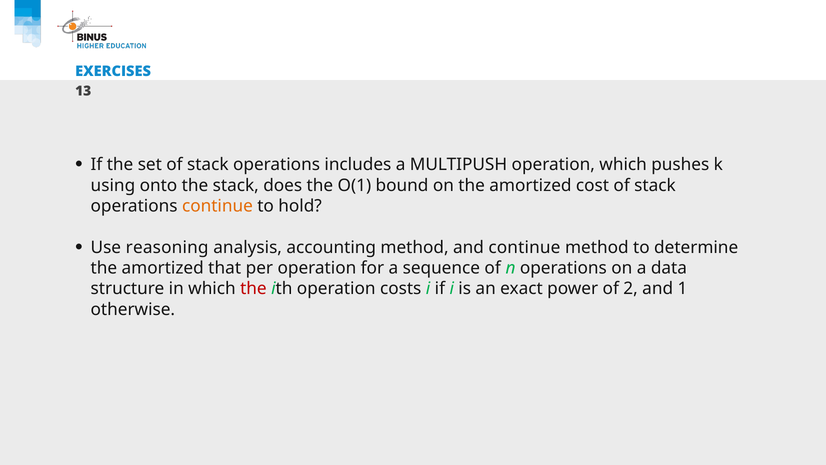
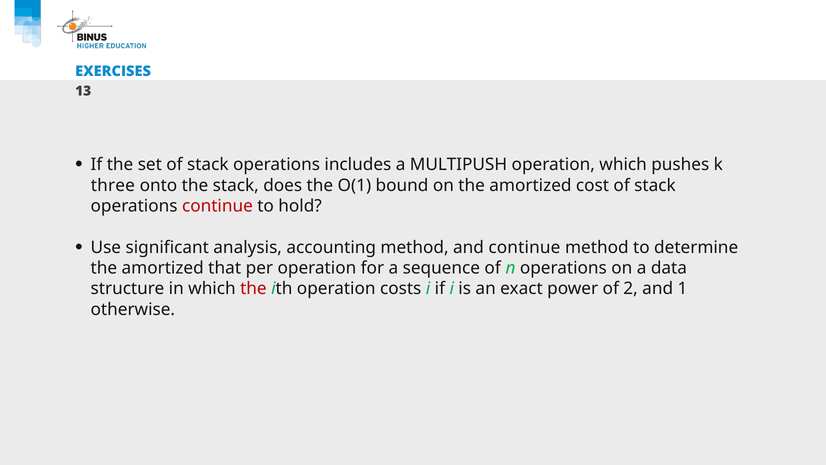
using: using -> three (113, 185)
continue colour: orange -> red (217, 206)
reasoning: reasoning -> significant (167, 247)
